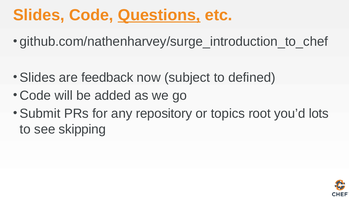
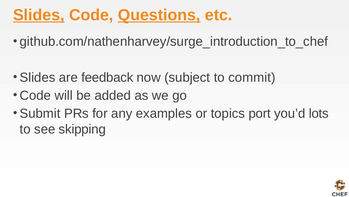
Slides underline: none -> present (39, 15)
defined: defined -> commit (252, 77)
repository: repository -> examples (164, 113)
root: root -> port (260, 113)
